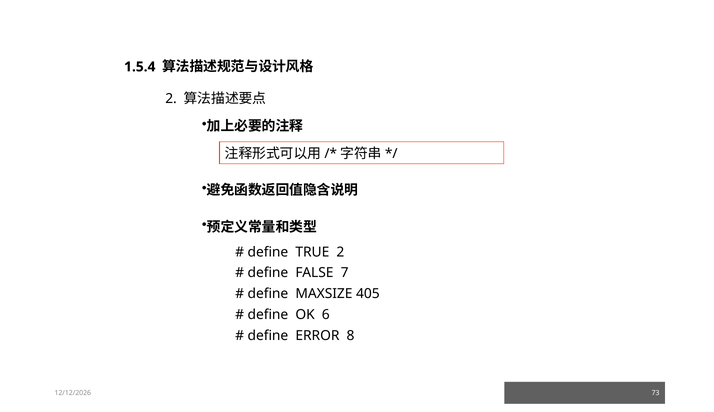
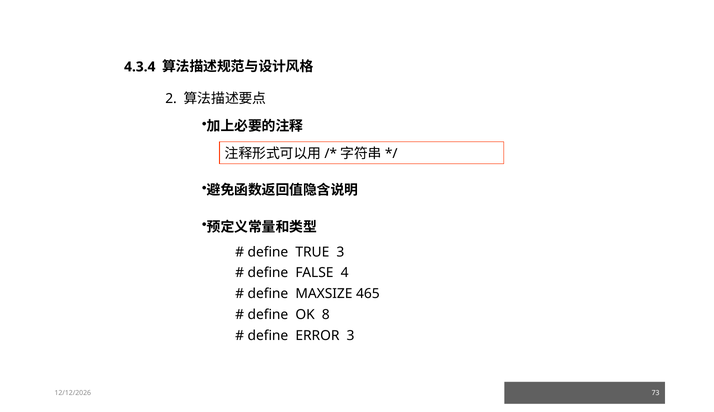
1.5.4: 1.5.4 -> 4.3.4 (140, 67)
TRUE 2: 2 -> 3 (340, 252)
7: 7 -> 4 (345, 273)
405: 405 -> 465 (368, 294)
6: 6 -> 8 (326, 315)
ERROR 8: 8 -> 3 (351, 336)
